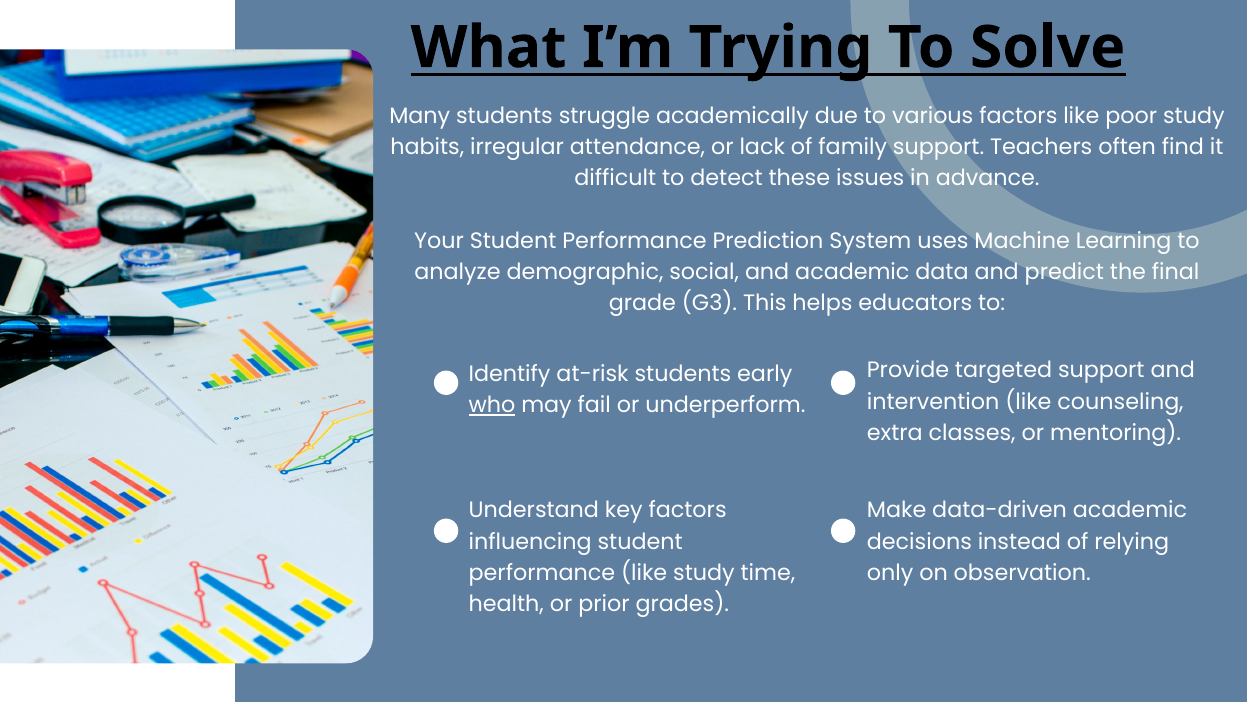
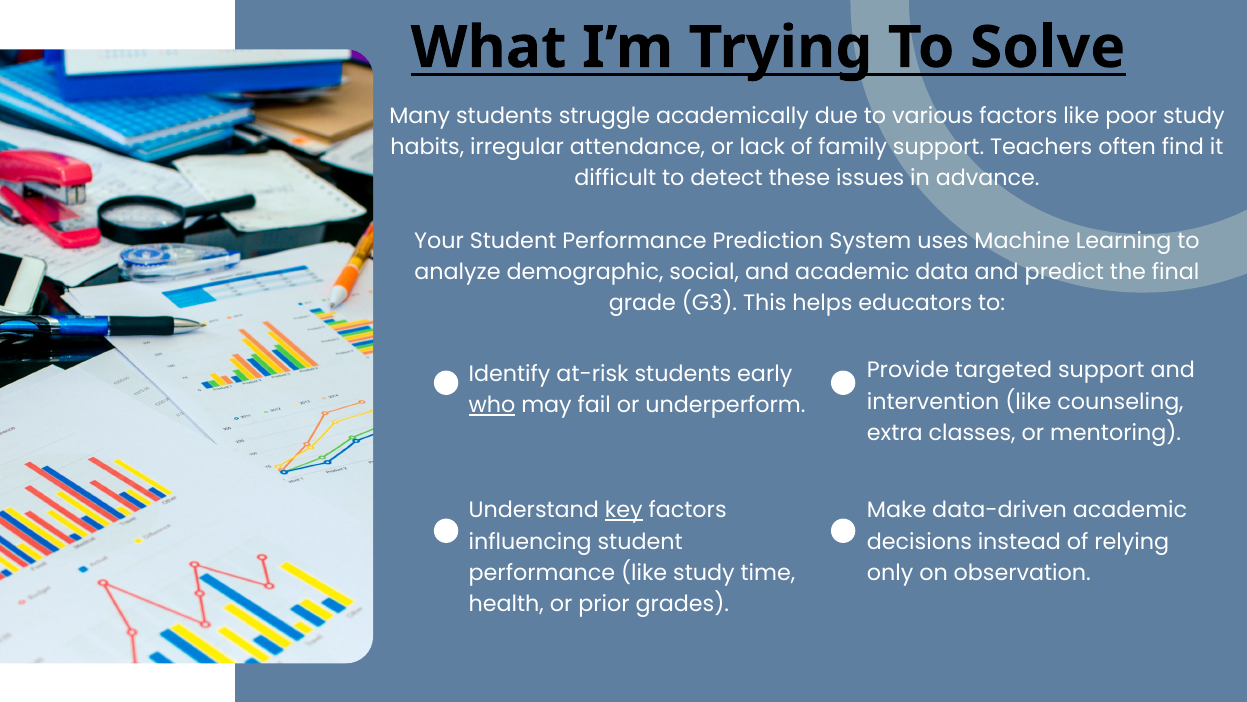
key underline: none -> present (624, 510)
